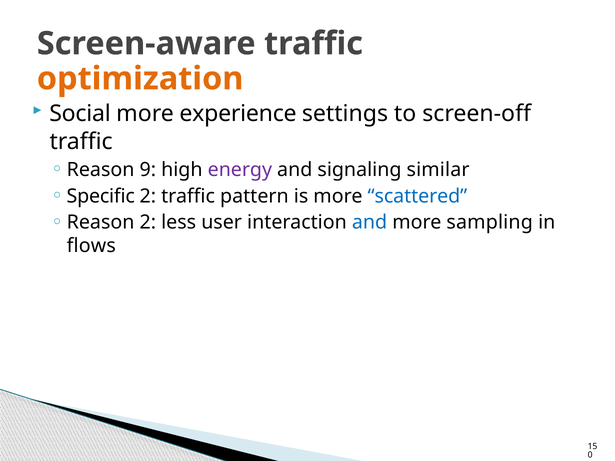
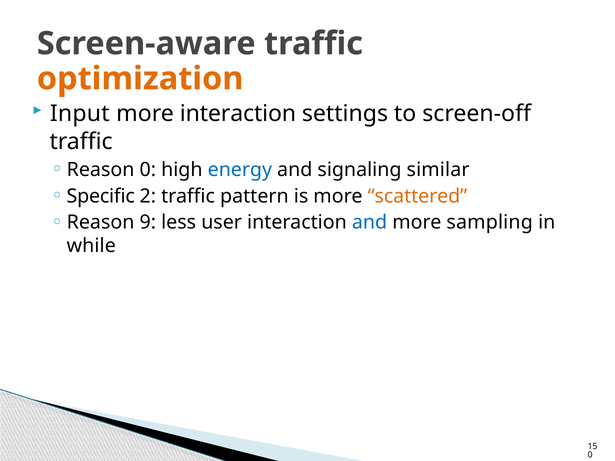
Social: Social -> Input (80, 114)
more experience: experience -> interaction (238, 114)
Reason 9: 9 -> 0 (148, 170)
energy colour: purple -> blue (240, 170)
scattered colour: blue -> orange (417, 196)
Reason 2: 2 -> 9 (148, 223)
flows: flows -> while (91, 246)
